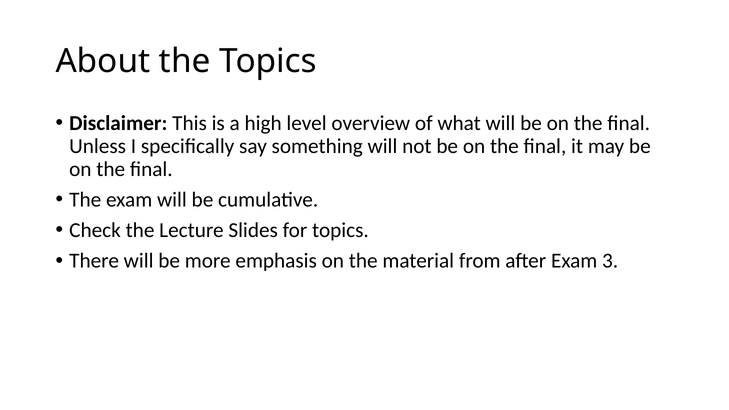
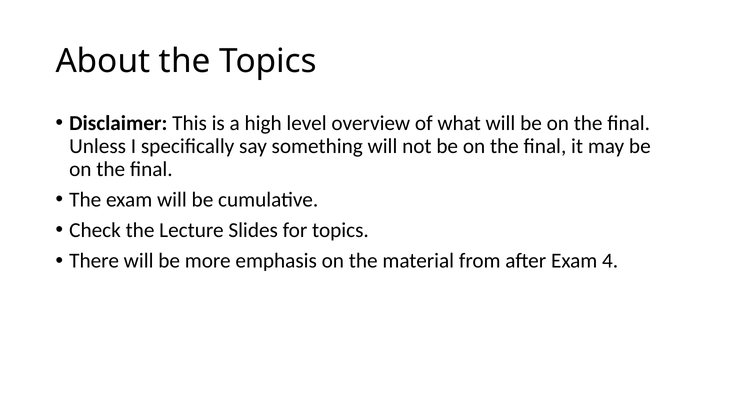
3: 3 -> 4 (610, 261)
